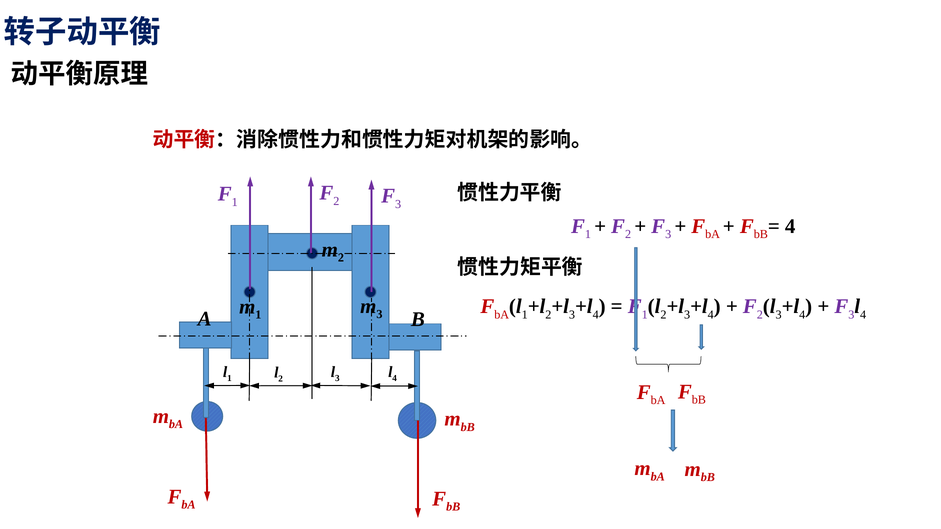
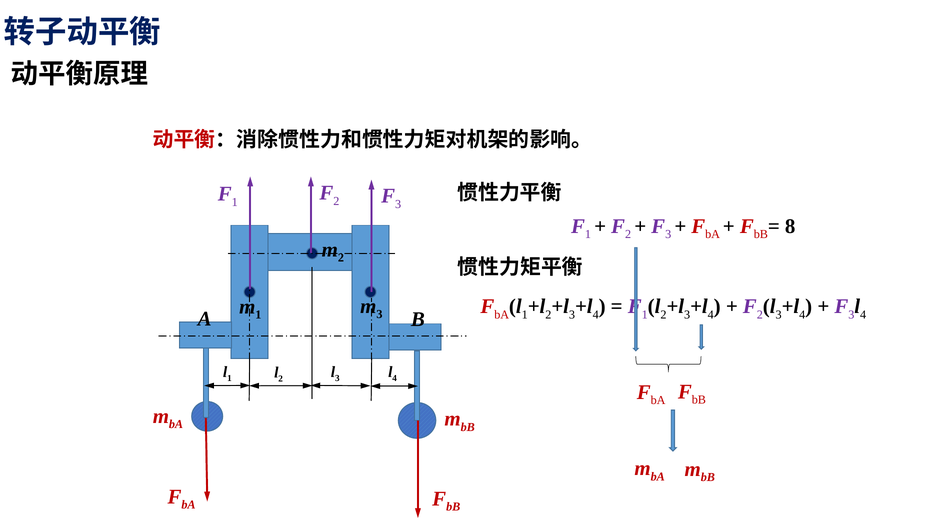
4: 4 -> 8 (790, 226)
